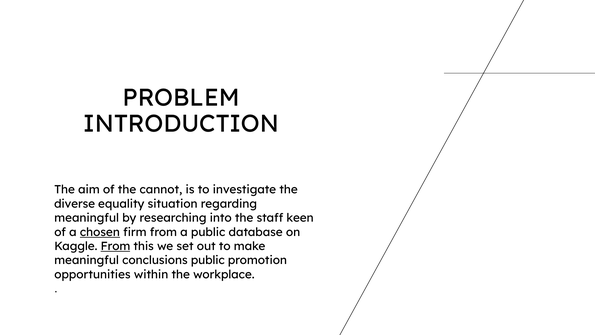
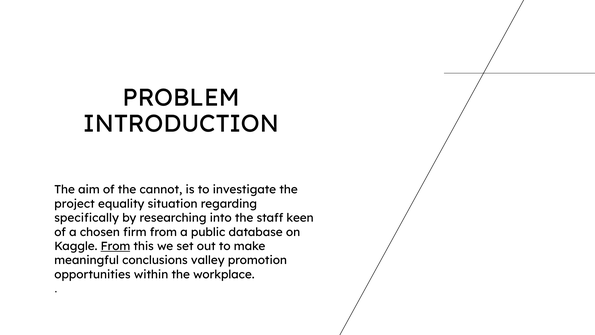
diverse: diverse -> project (75, 204)
meaningful: meaningful -> specifically (87, 218)
chosen underline: present -> none (100, 232)
conclusions public: public -> valley (208, 260)
